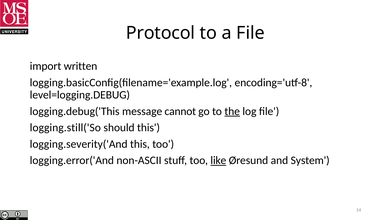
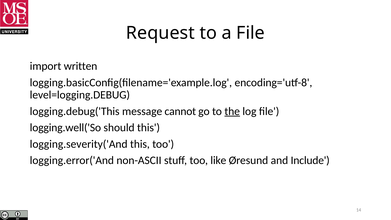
Protocol: Protocol -> Request (160, 33)
logging.still('So: logging.still('So -> logging.well('So (65, 128)
like underline: present -> none (218, 160)
System: System -> Include (310, 160)
